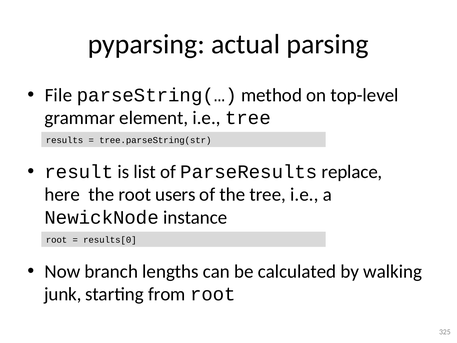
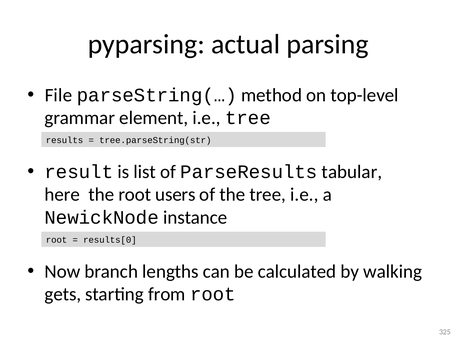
replace: replace -> tabular (352, 172)
junk: junk -> gets (63, 294)
